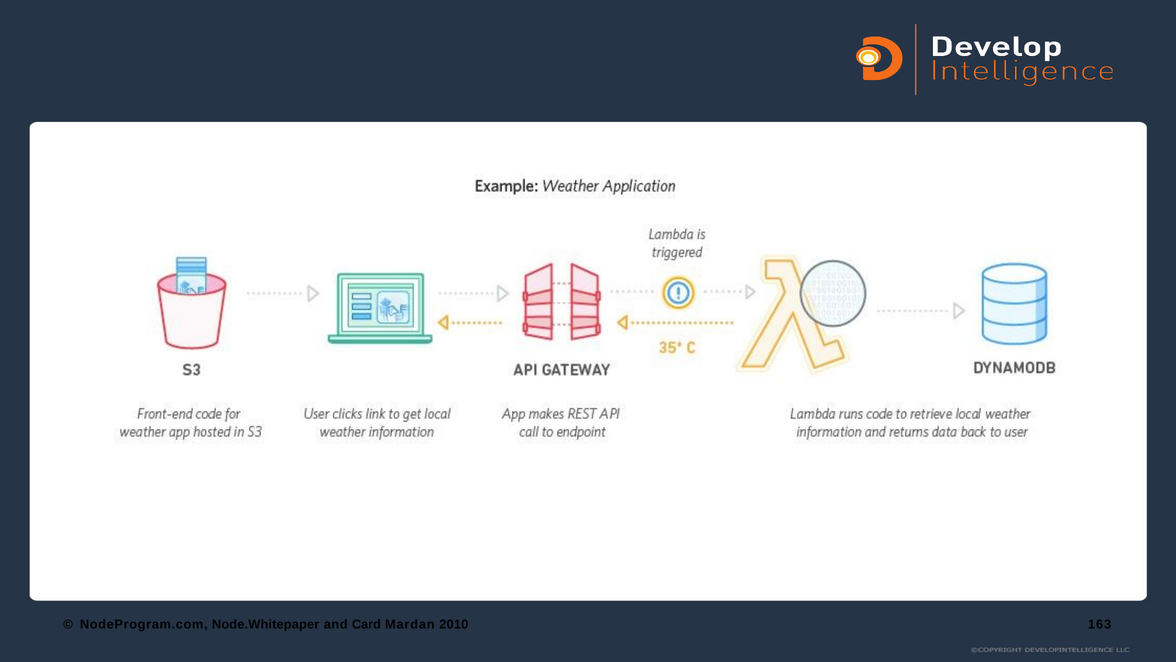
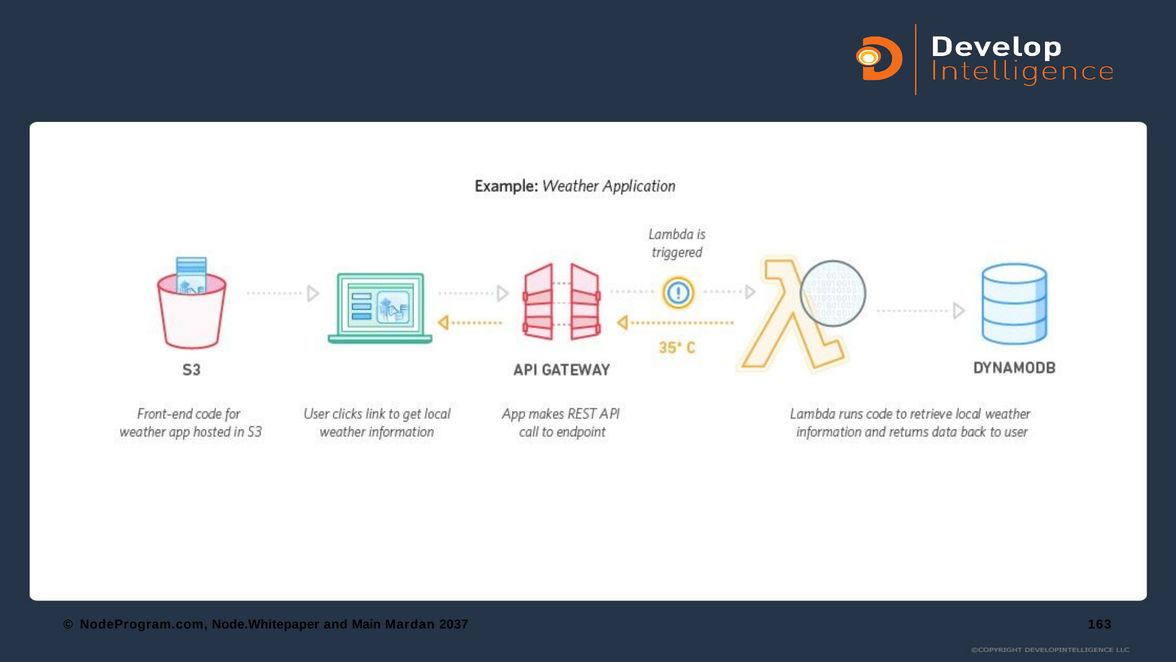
Card: Card -> Main (366, 624)
2010: 2010 -> 2037 (454, 624)
